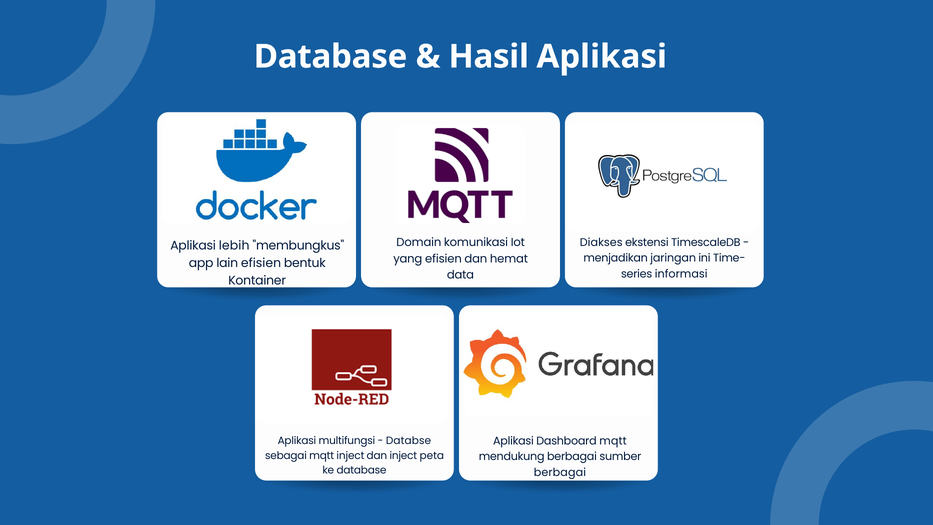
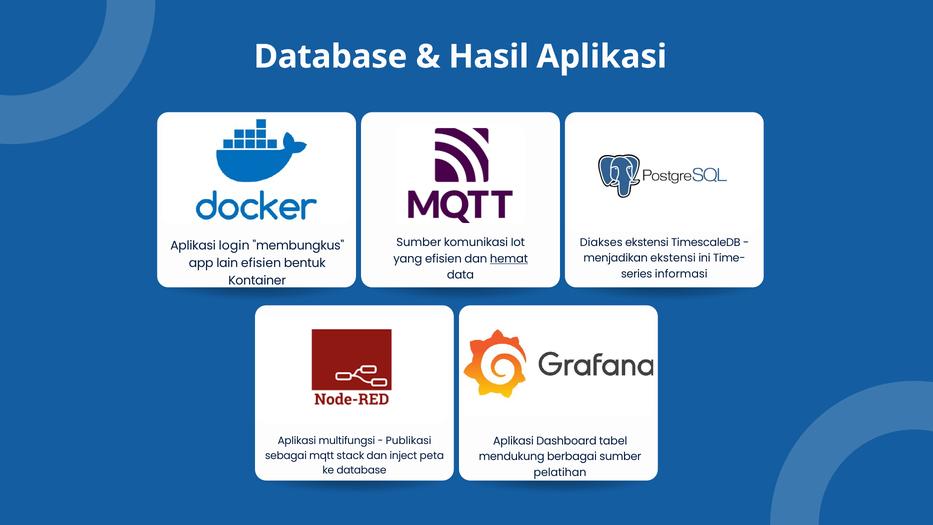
Domain: Domain -> Sumber (419, 243)
lebih: lebih -> login (234, 246)
menjadikan jaringan: jaringan -> ekstensi (673, 258)
hemat underline: none -> present (509, 259)
Databse: Databse -> Publikasi (409, 441)
Dashboard mqtt: mqtt -> tabel (613, 441)
mqtt inject: inject -> stack (350, 455)
berbagai: berbagai -> pelatihan (560, 472)
